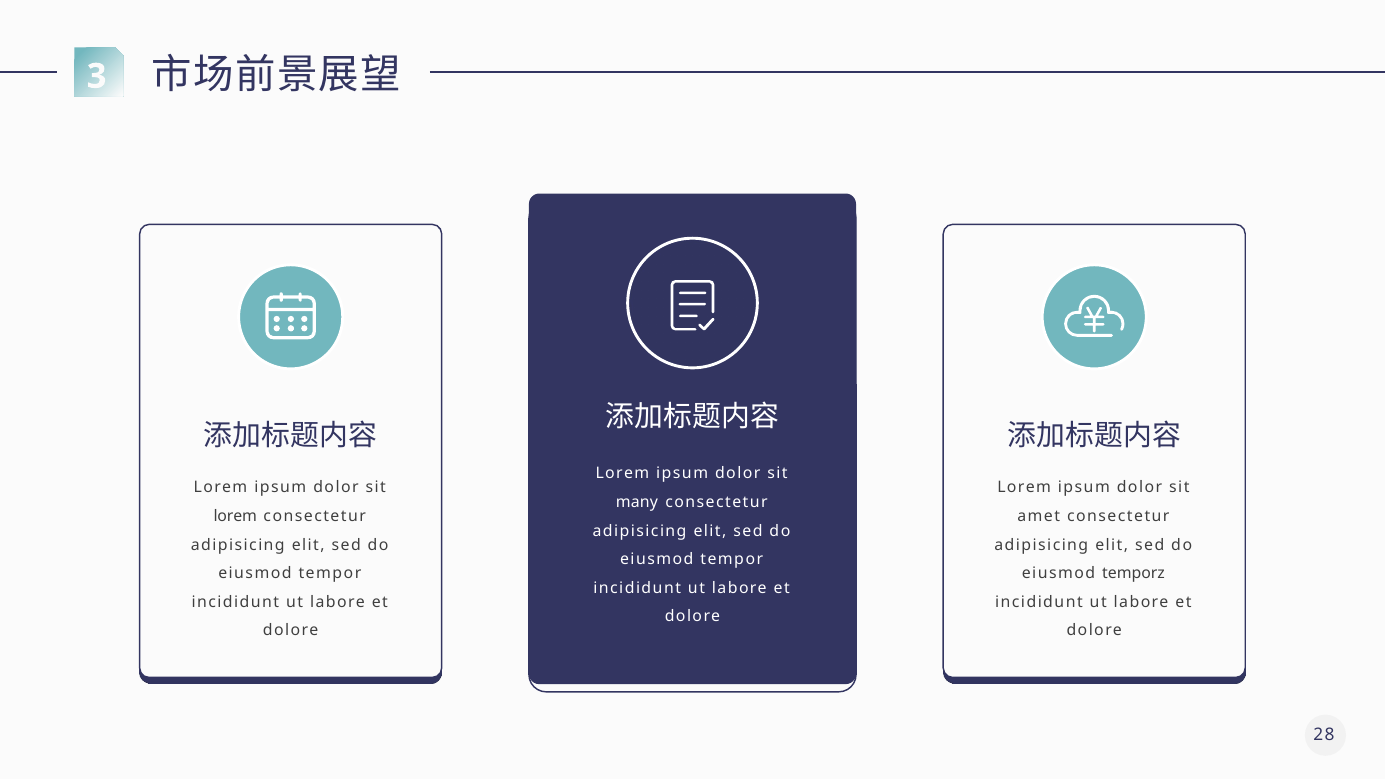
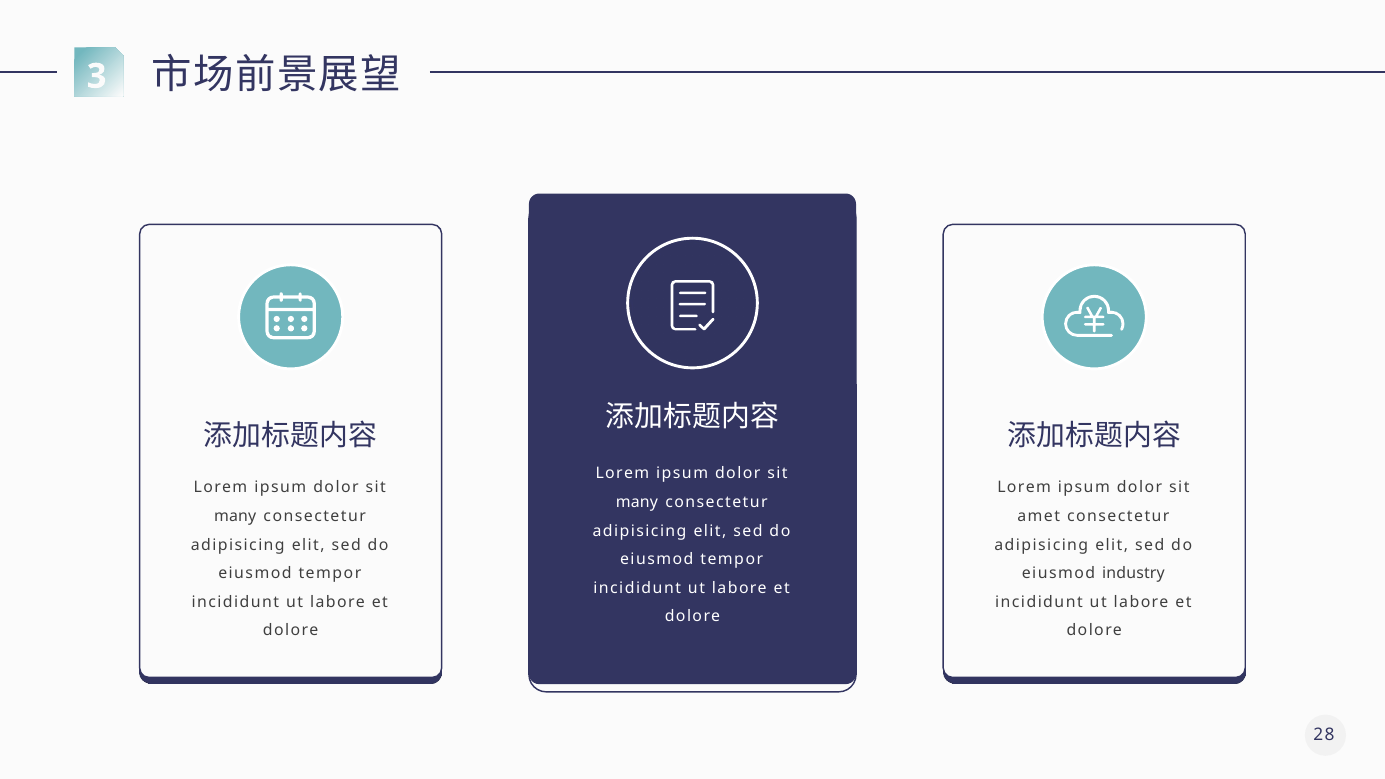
lorem: lorem -> many (235, 516)
temporz: temporz -> industry (1133, 574)
